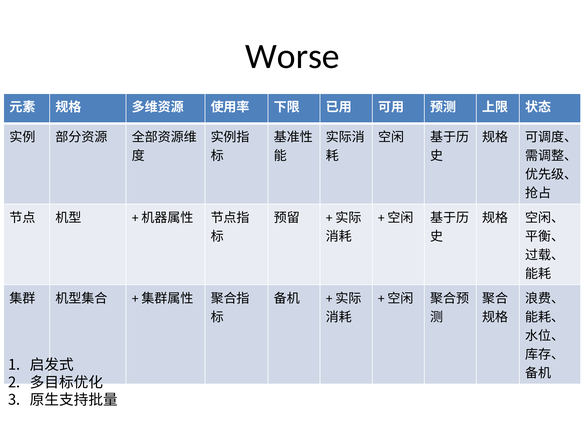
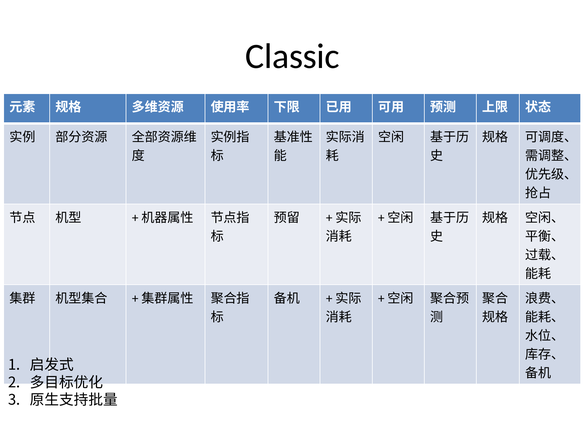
Worse: Worse -> Classic (293, 57)
